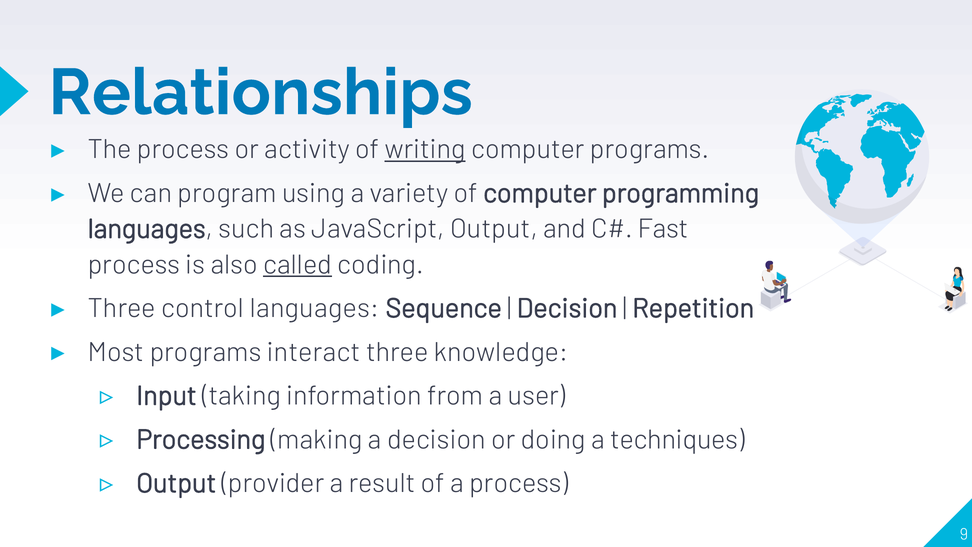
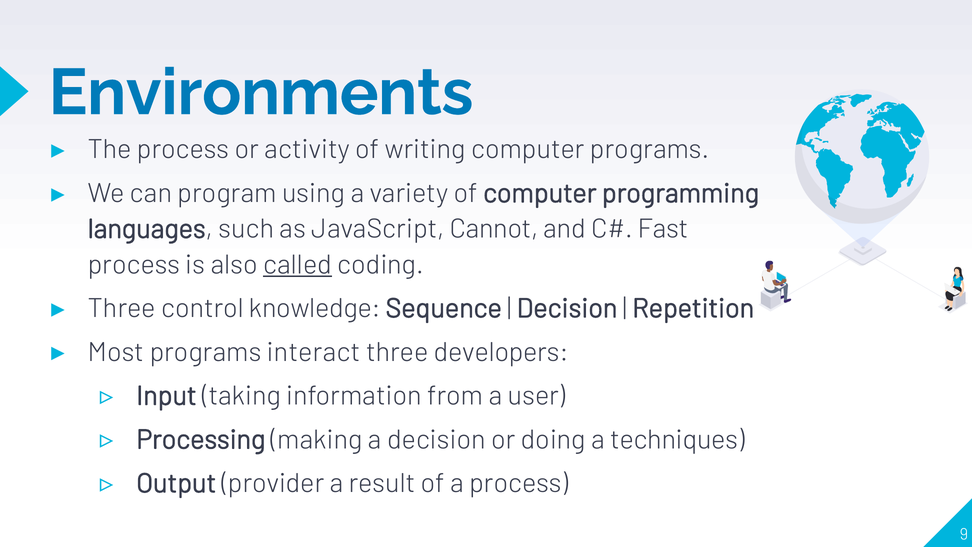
Relationships: Relationships -> Environments (261, 93)
writing underline: present -> none (425, 149)
JavaScript Output: Output -> Cannot (494, 229)
control languages: languages -> knowledge (315, 308)
knowledge: knowledge -> developers (501, 352)
